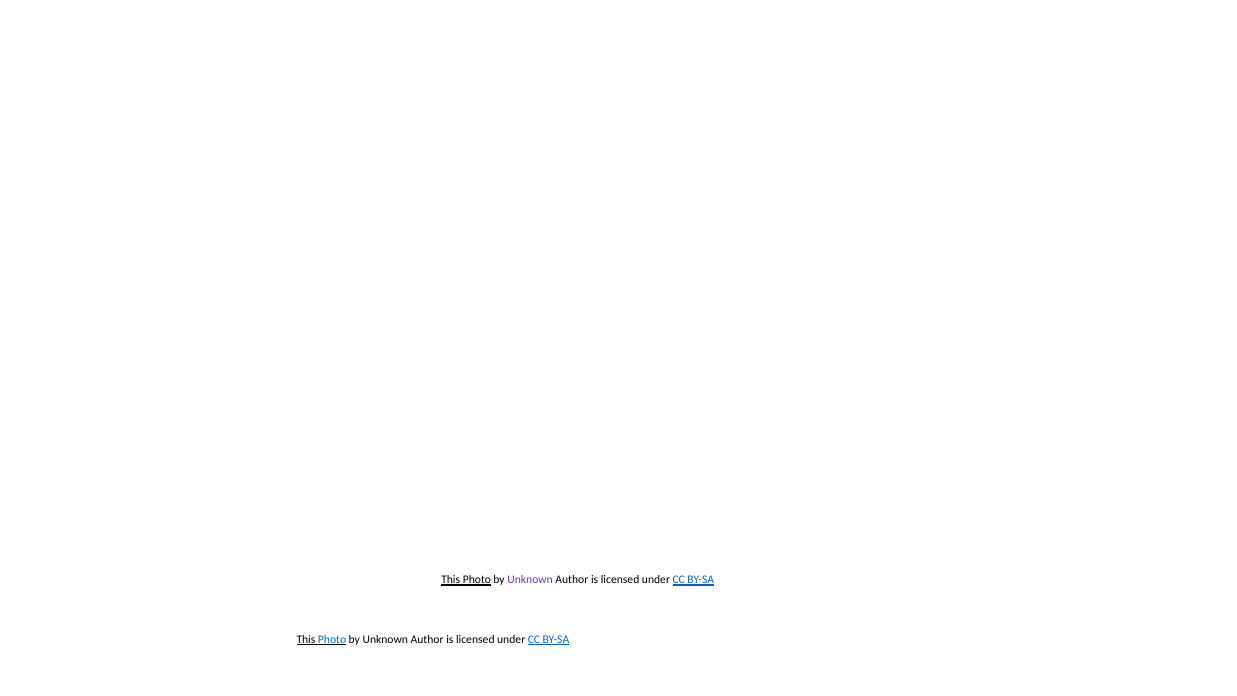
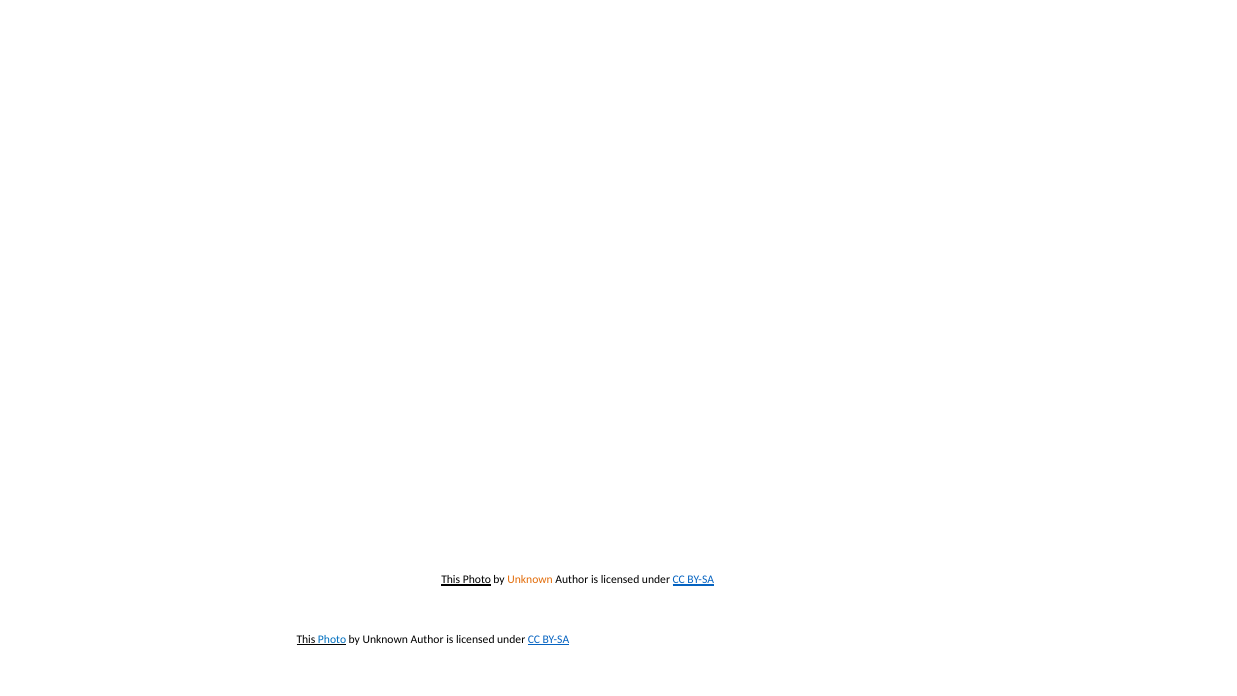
Unknown colour: purple -> orange (530, 580)
